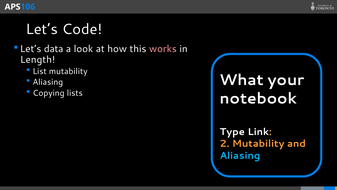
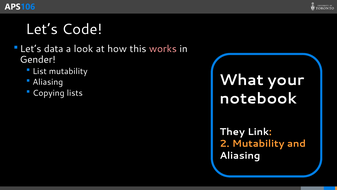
Length: Length -> Gender (38, 59)
Type: Type -> They (232, 132)
Aliasing colour: light blue -> white (240, 155)
